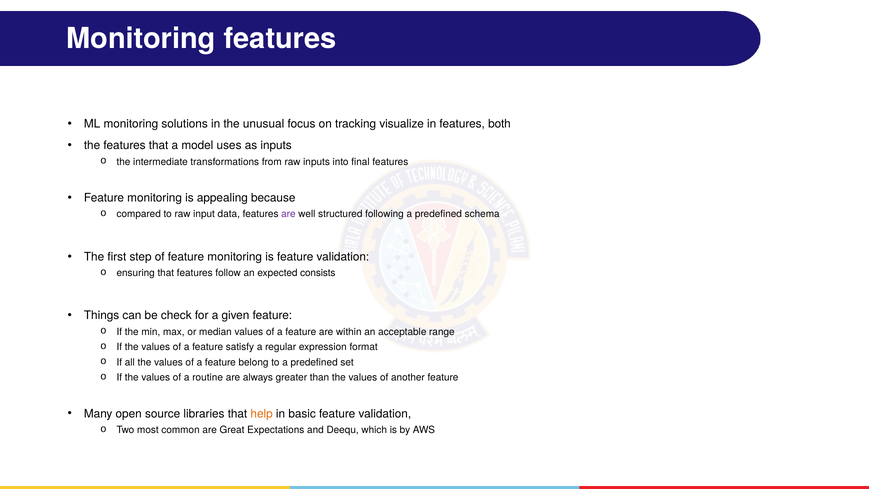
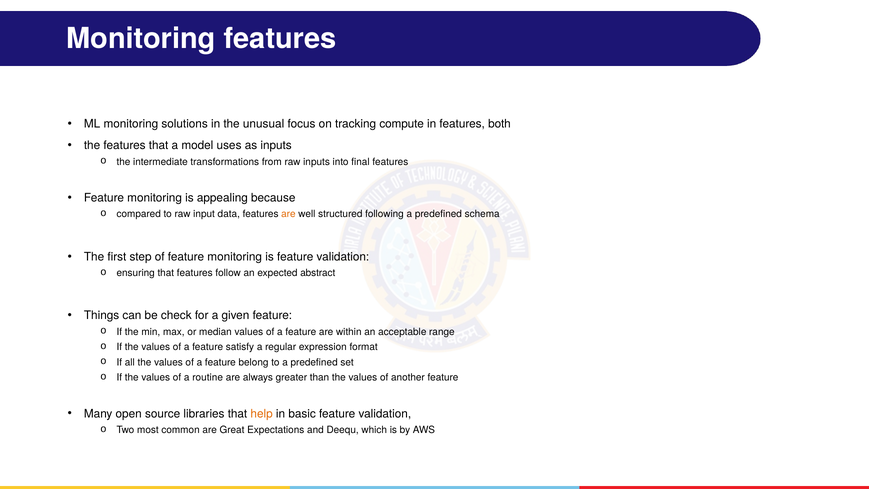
visualize: visualize -> compute (402, 124)
are colour: purple -> orange (288, 214)
consists: consists -> abstract (318, 273)
